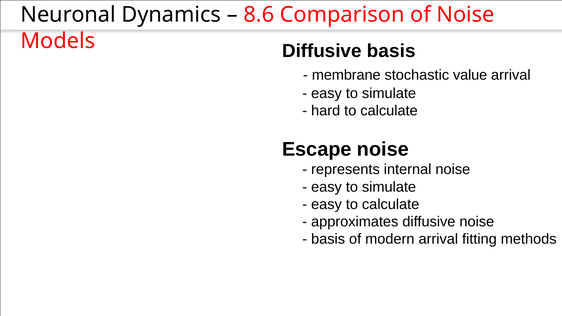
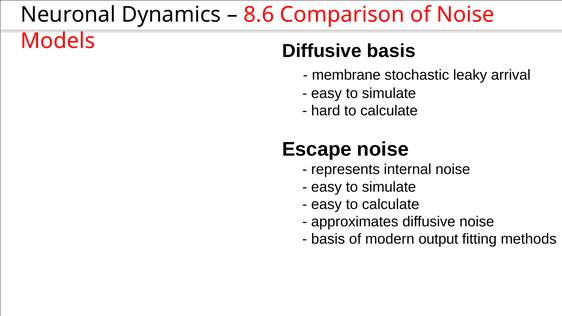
value: value -> leaky (470, 75)
modern arrival: arrival -> output (438, 239)
